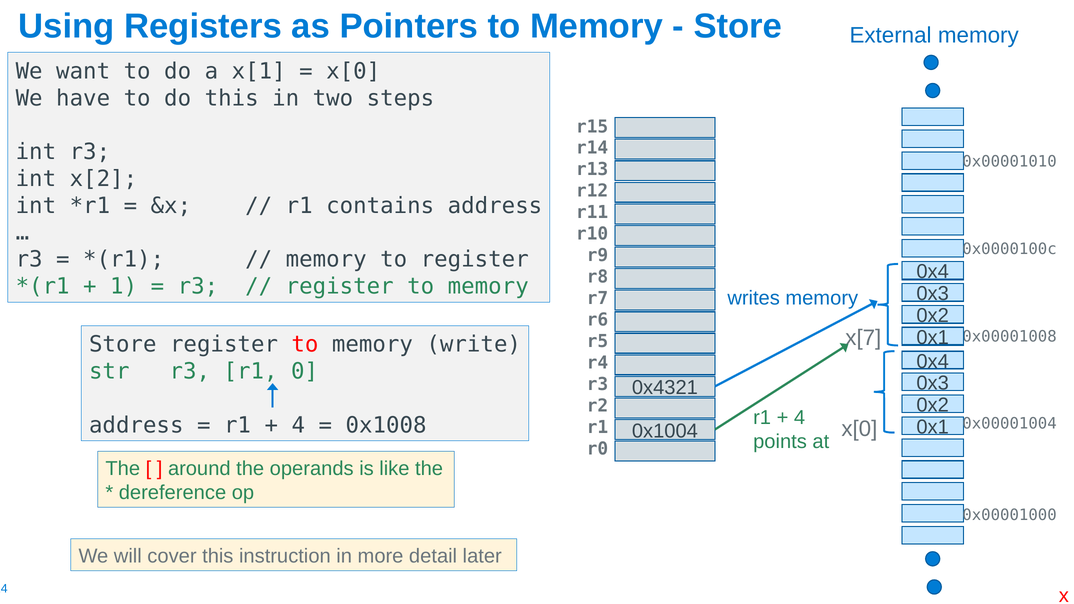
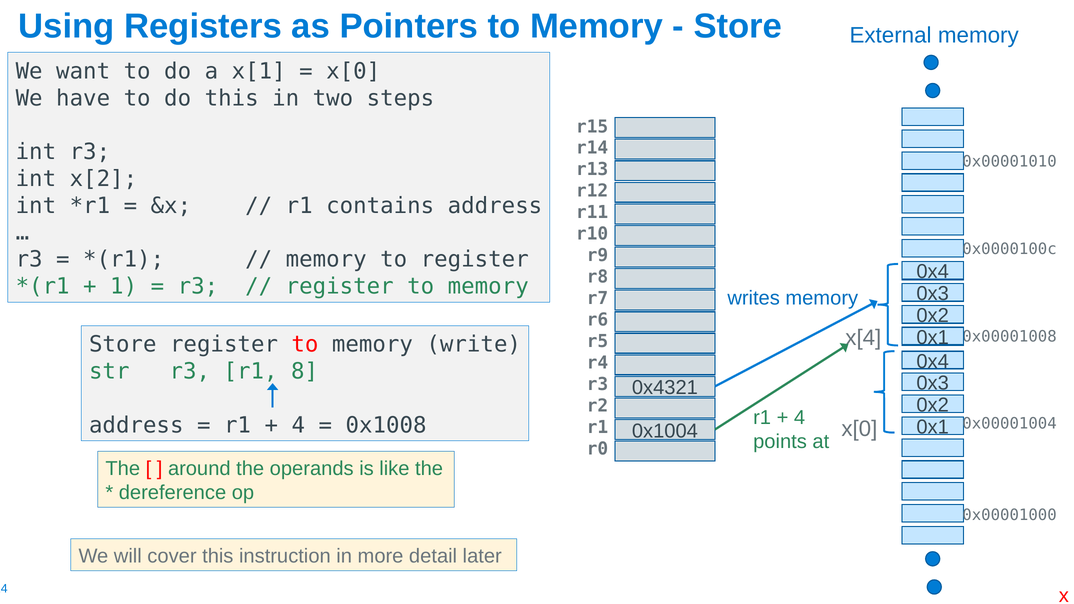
x[7: x[7 -> x[4 (863, 338)
0: 0 -> 8 (305, 371)
